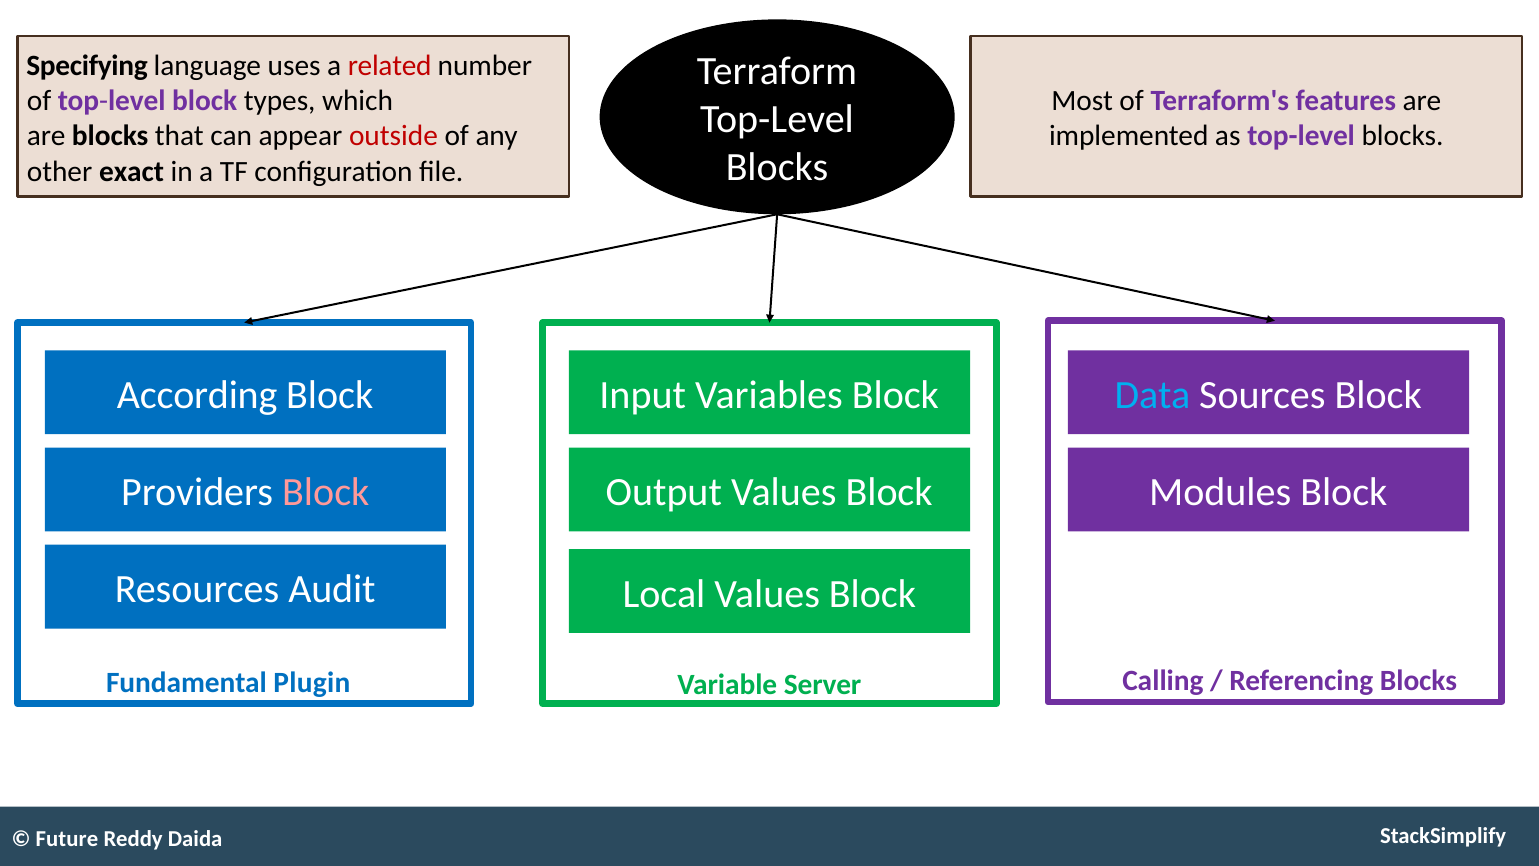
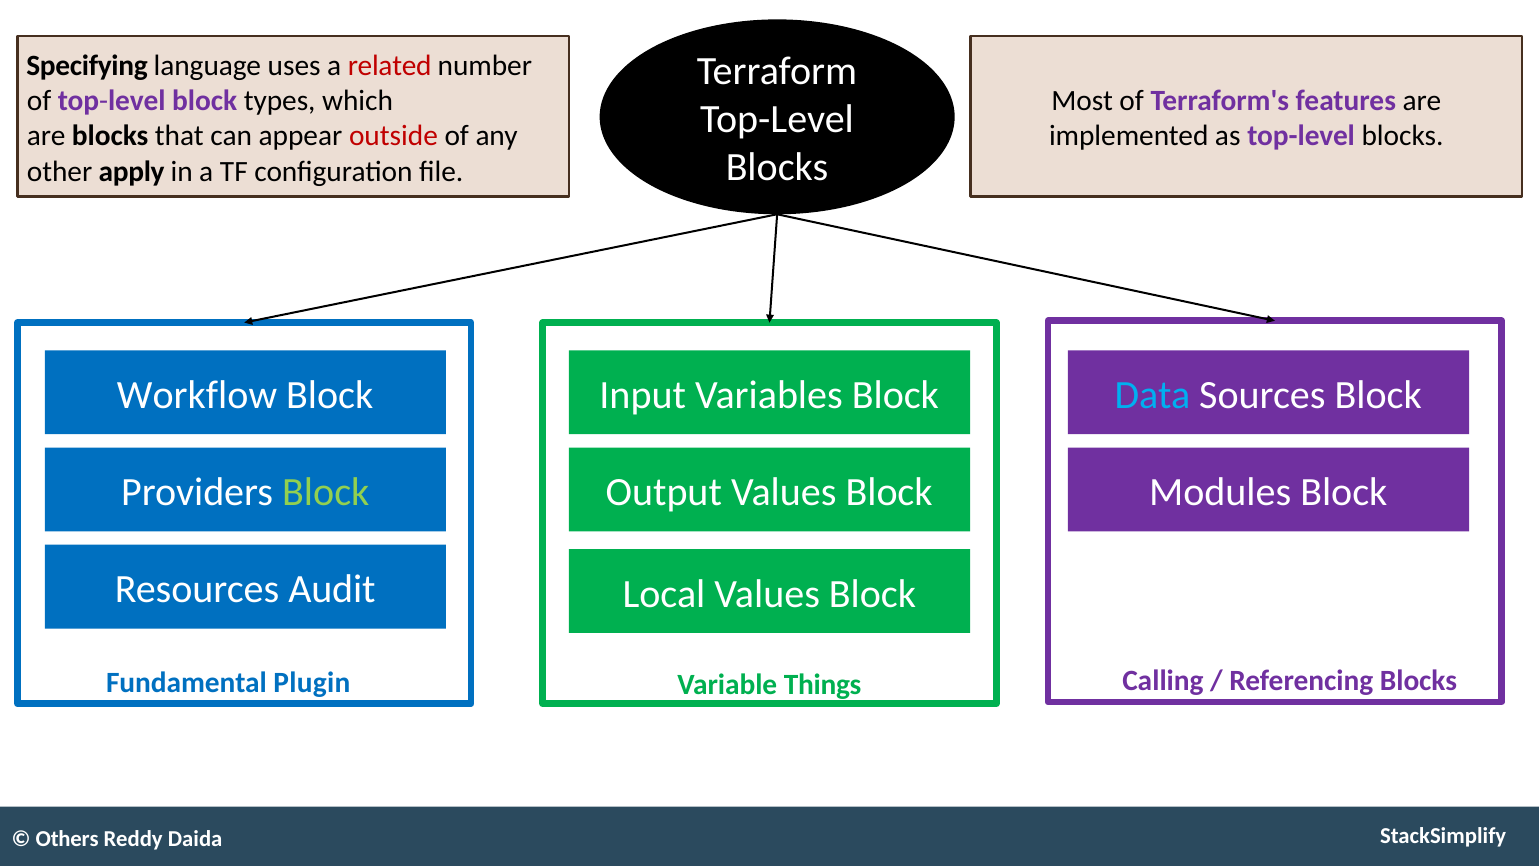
exact: exact -> apply (132, 171)
According: According -> Workflow (197, 395)
Block colour: pink -> light green (326, 492)
Server: Server -> Things (823, 684)
Future: Future -> Others (67, 839)
